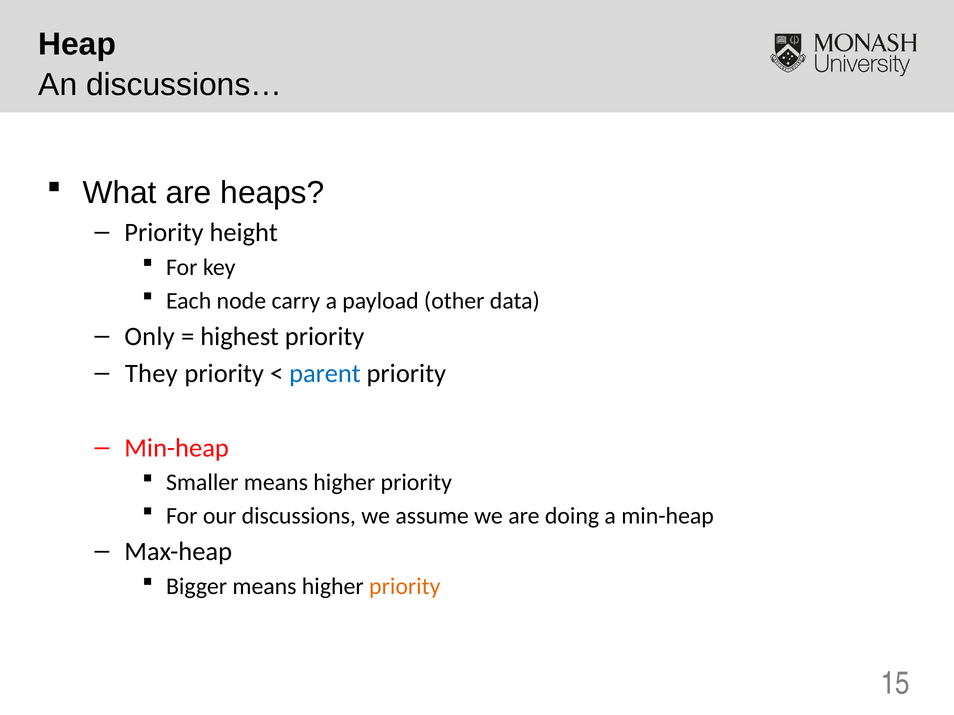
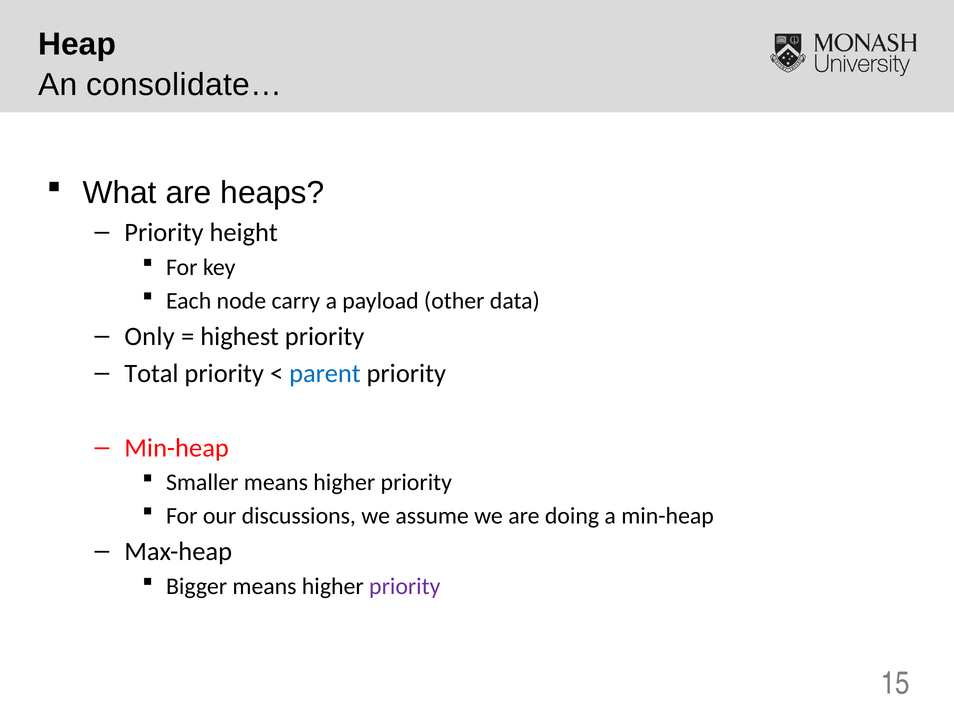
discussions…: discussions… -> consolidate… (184, 85)
They: They -> Total (151, 374)
priority colour: orange -> purple (405, 587)
